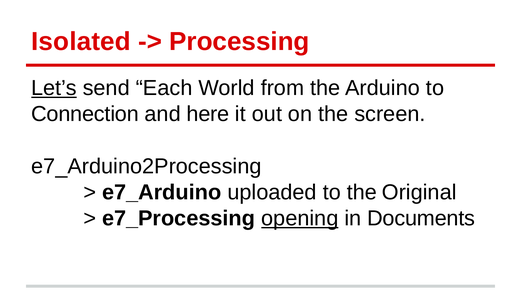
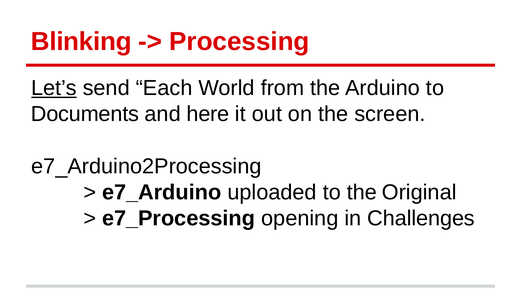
Isolated: Isolated -> Blinking (81, 42)
Connection: Connection -> Documents (85, 114)
opening underline: present -> none (300, 218)
Documents: Documents -> Challenges (421, 218)
